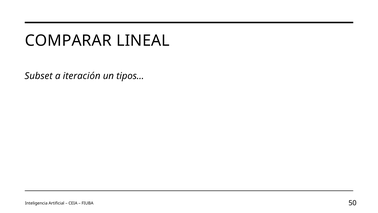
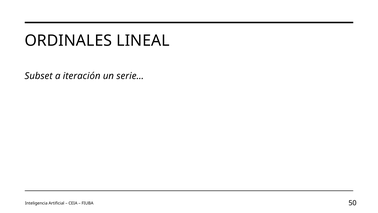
COMPARAR: COMPARAR -> ORDINALES (68, 41)
tipos…: tipos… -> serie… (130, 76)
